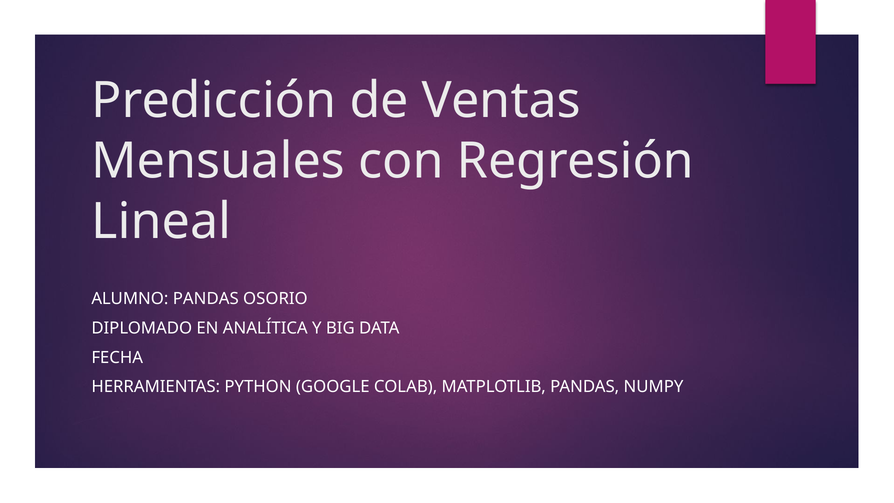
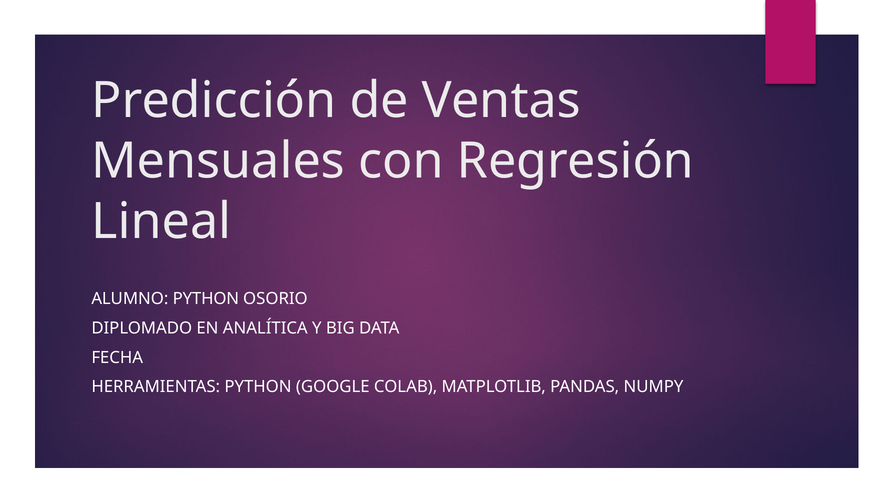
ALUMNO PANDAS: PANDAS -> PYTHON (206, 299)
